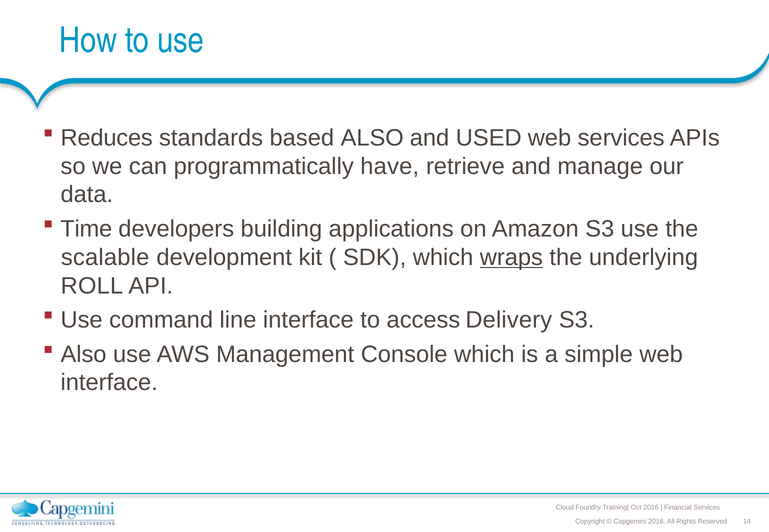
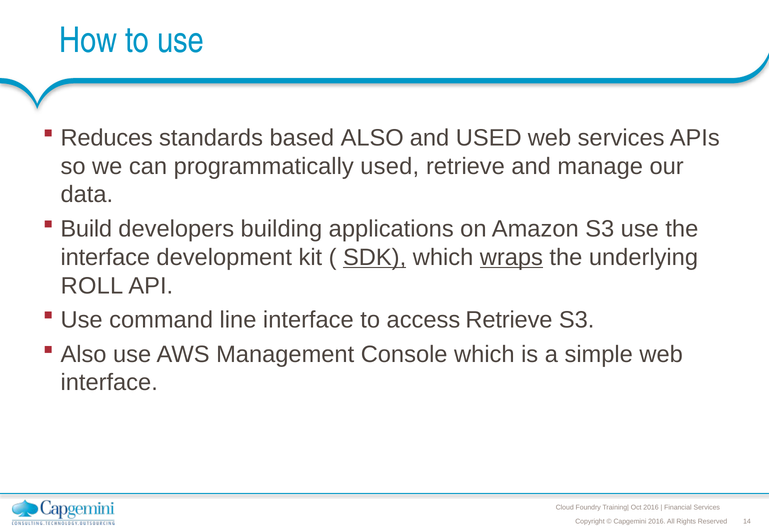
programmatically have: have -> used (390, 166)
Time: Time -> Build (86, 229)
scalable: scalable -> interface (105, 258)
SDK underline: none -> present (375, 258)
access Delivery: Delivery -> Retrieve (509, 320)
